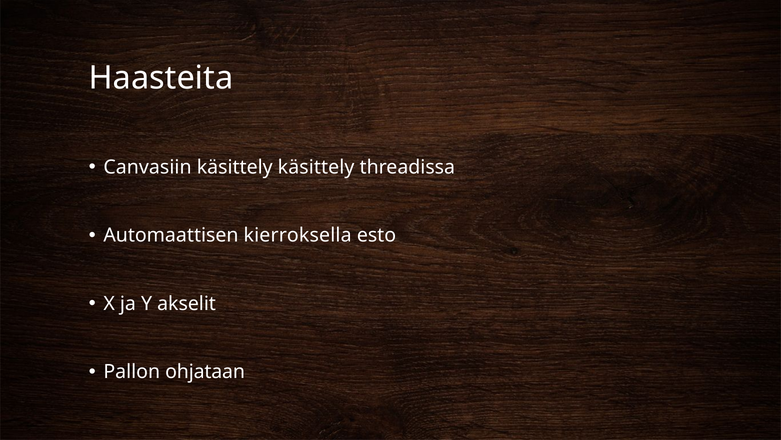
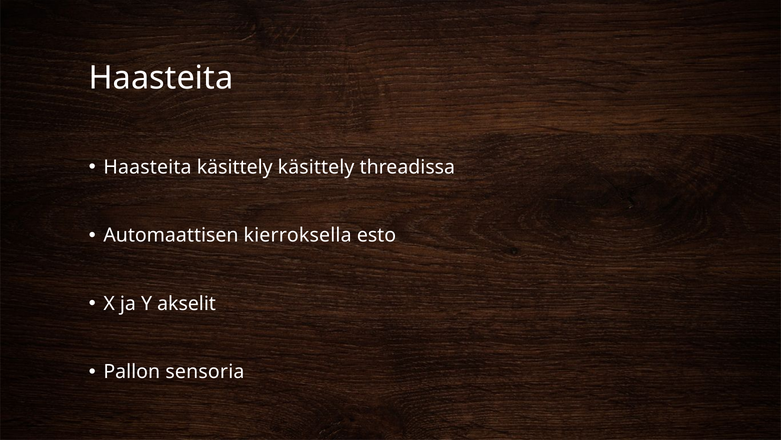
Canvasiin: Canvasiin -> Haasteita (147, 167)
ohjataan: ohjataan -> sensoria (205, 372)
